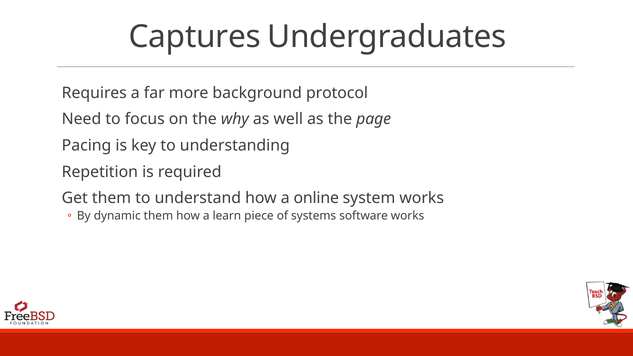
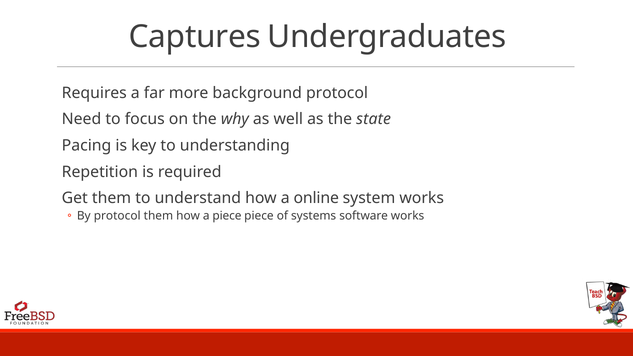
page: page -> state (374, 119)
By dynamic: dynamic -> protocol (117, 216)
a learn: learn -> piece (227, 216)
